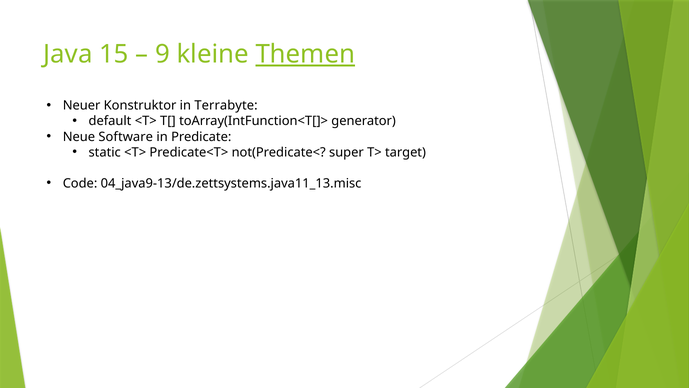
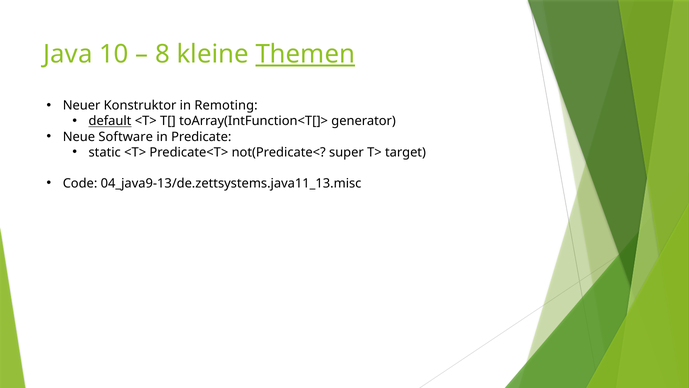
15: 15 -> 10 (114, 54)
9: 9 -> 8 (163, 54)
Terrabyte: Terrabyte -> Remoting (226, 106)
default underline: none -> present (110, 121)
